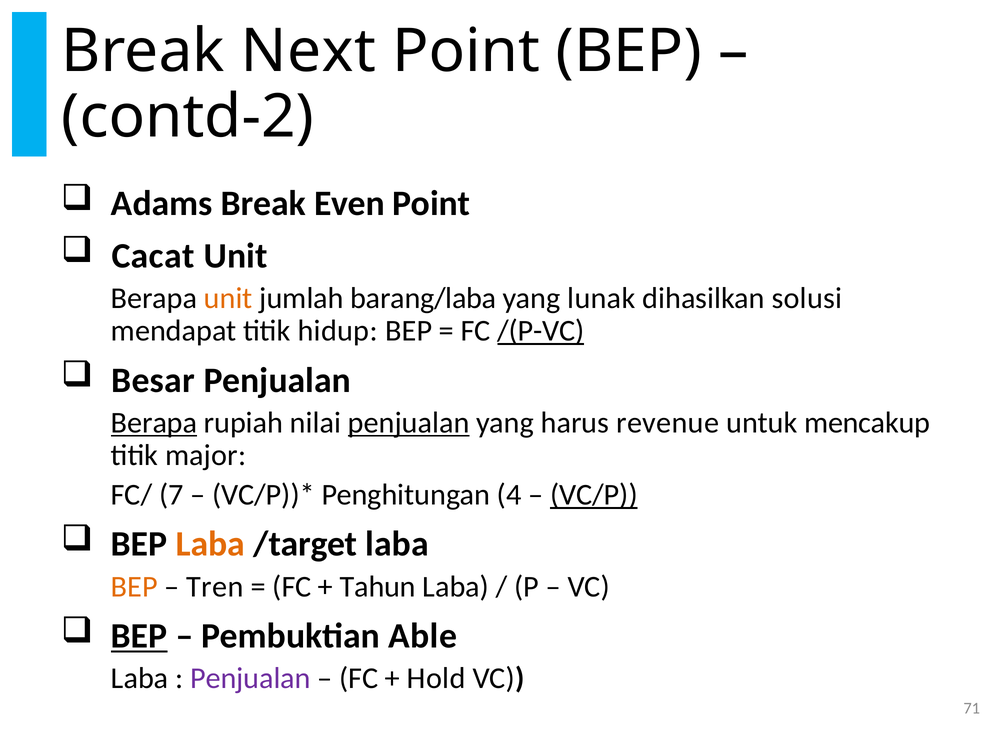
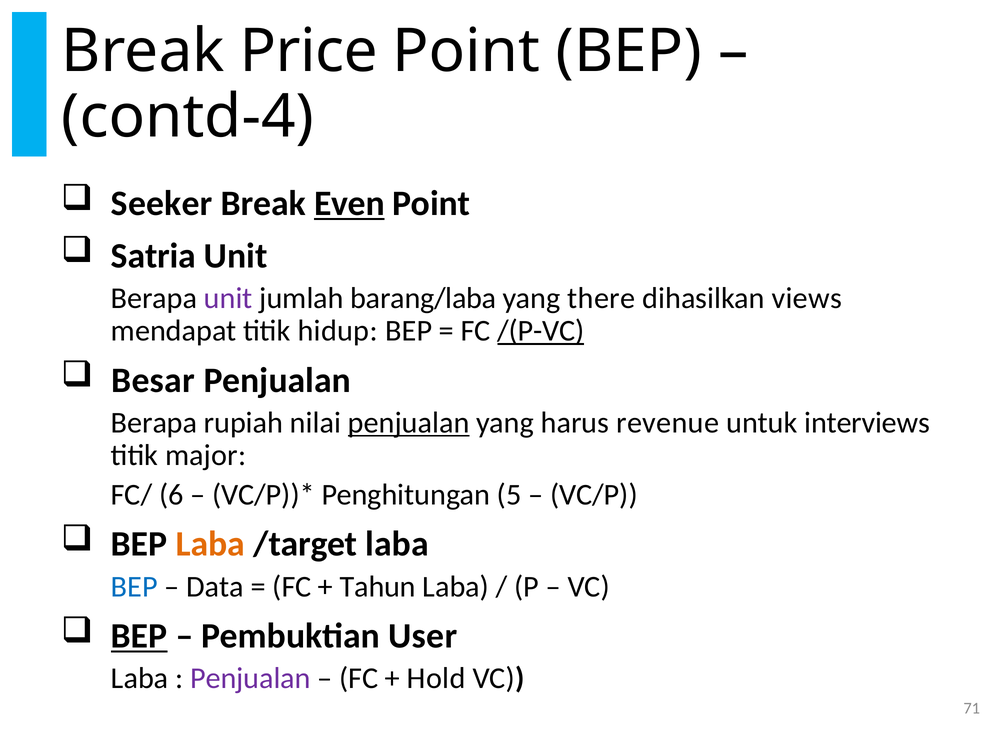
Next: Next -> Price (309, 51)
contd-2: contd-2 -> contd-4 (188, 117)
Adams: Adams -> Seeker (162, 204)
Even underline: none -> present (349, 204)
Cacat: Cacat -> Satria (153, 256)
unit colour: orange -> purple (228, 298)
lunak: lunak -> there (601, 298)
solusi: solusi -> views (807, 298)
Berapa underline: present -> none (154, 423)
mencakup: mencakup -> interviews (867, 423)
7: 7 -> 6 (171, 495)
4: 4 -> 5 (509, 495)
VC/P underline: present -> none (594, 495)
BEP colour: orange -> blue (134, 587)
Tren: Tren -> Data (215, 587)
Able: Able -> User (423, 636)
